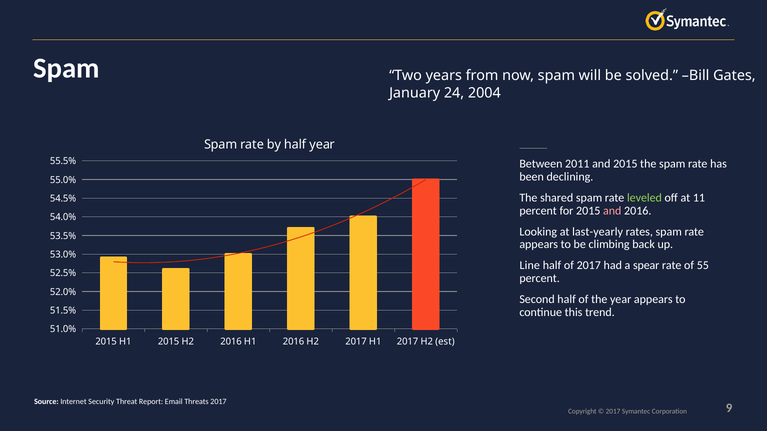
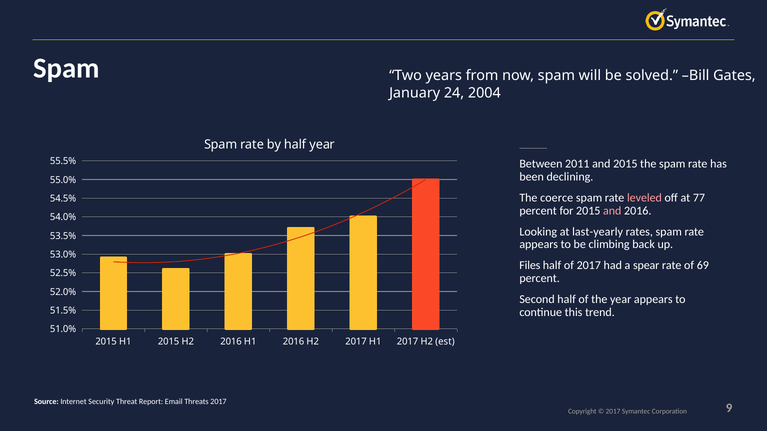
shared: shared -> coerce (557, 198)
leveled colour: light green -> pink (644, 198)
11: 11 -> 77 (699, 198)
Line: Line -> Files (530, 266)
55: 55 -> 69 (703, 266)
